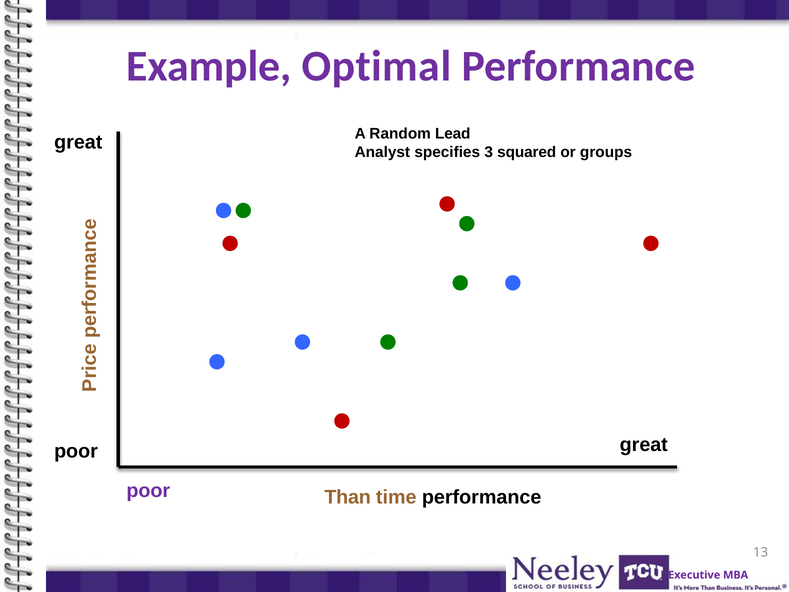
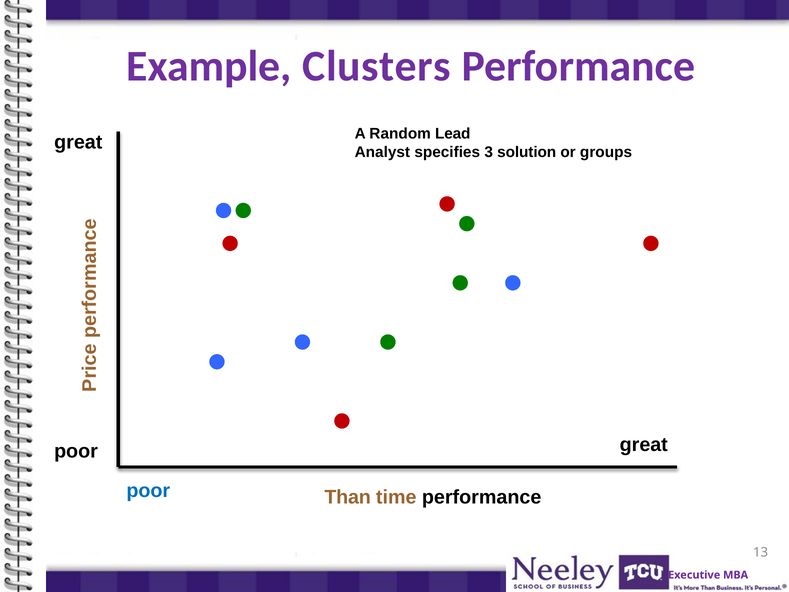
Optimal: Optimal -> Clusters (376, 66)
squared: squared -> solution (527, 152)
poor colour: purple -> blue (148, 490)
